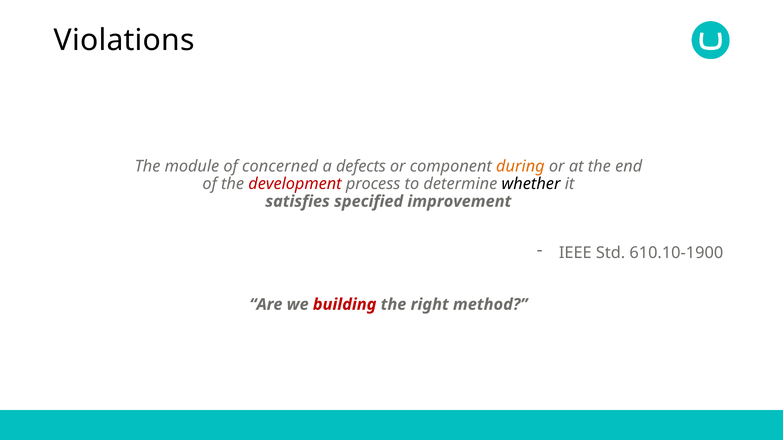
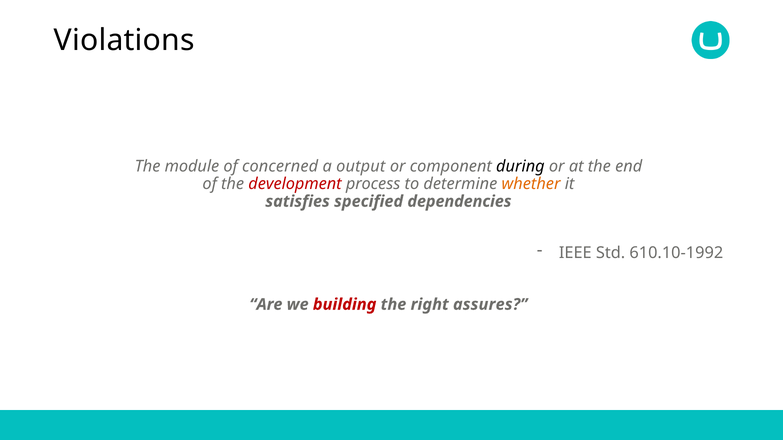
defects: defects -> output (361, 166)
during colour: orange -> black (520, 166)
whether colour: black -> orange (531, 184)
improvement: improvement -> dependencies (459, 202)
610.10-1900: 610.10-1900 -> 610.10-1992 (676, 253)
method: method -> assures (490, 305)
